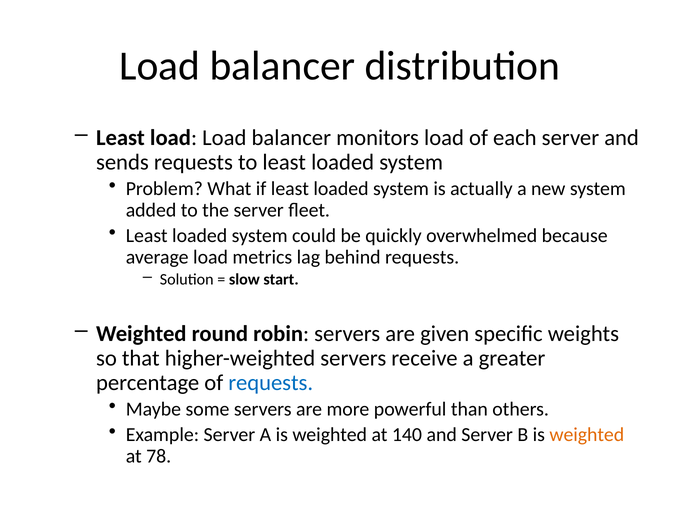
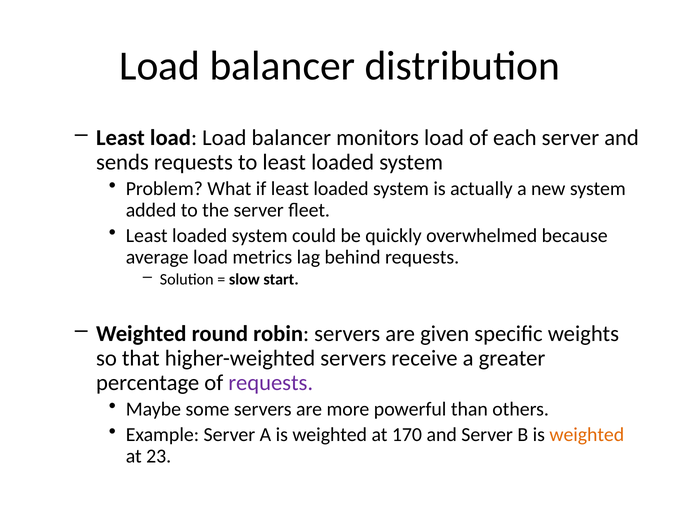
requests colour: blue -> purple (271, 383)
140: 140 -> 170 (407, 435)
78: 78 -> 23 (159, 456)
